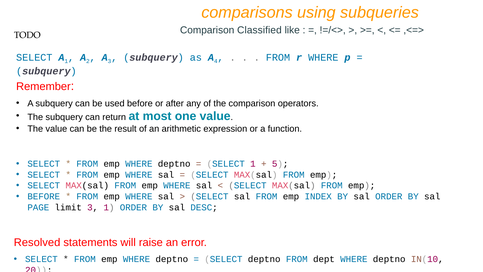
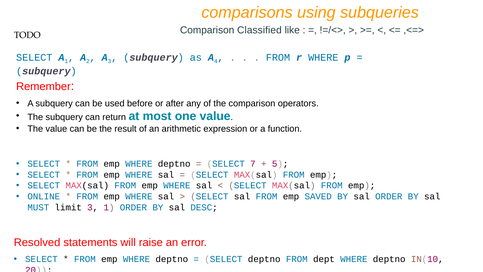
SELECT 1: 1 -> 7 (253, 164)
BEFORE: BEFORE -> ONLINE (44, 196)
INDEX: INDEX -> SAVED (318, 196)
PAGE: PAGE -> MUST (38, 207)
